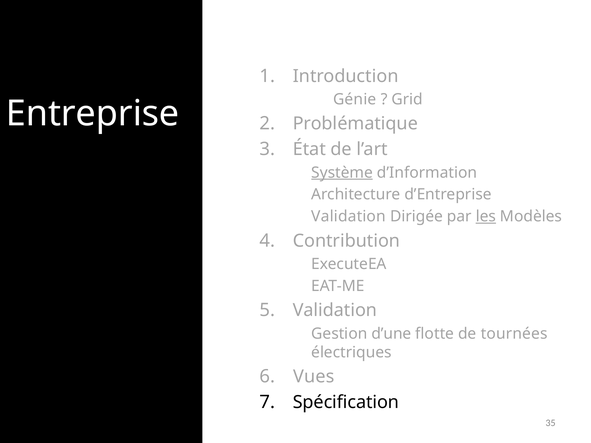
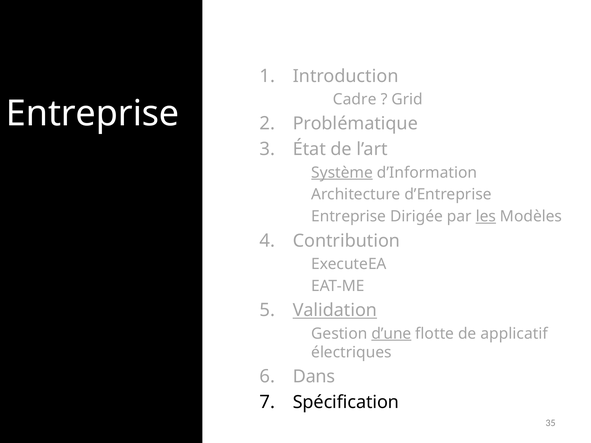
Génie: Génie -> Cadre (355, 99)
Validation: Validation -> Entreprise (349, 217)
Validation underline: none -> present (335, 310)
d’une underline: none -> present (391, 334)
tournées: tournées -> applicatif (514, 334)
Vues: Vues -> Dans (314, 377)
